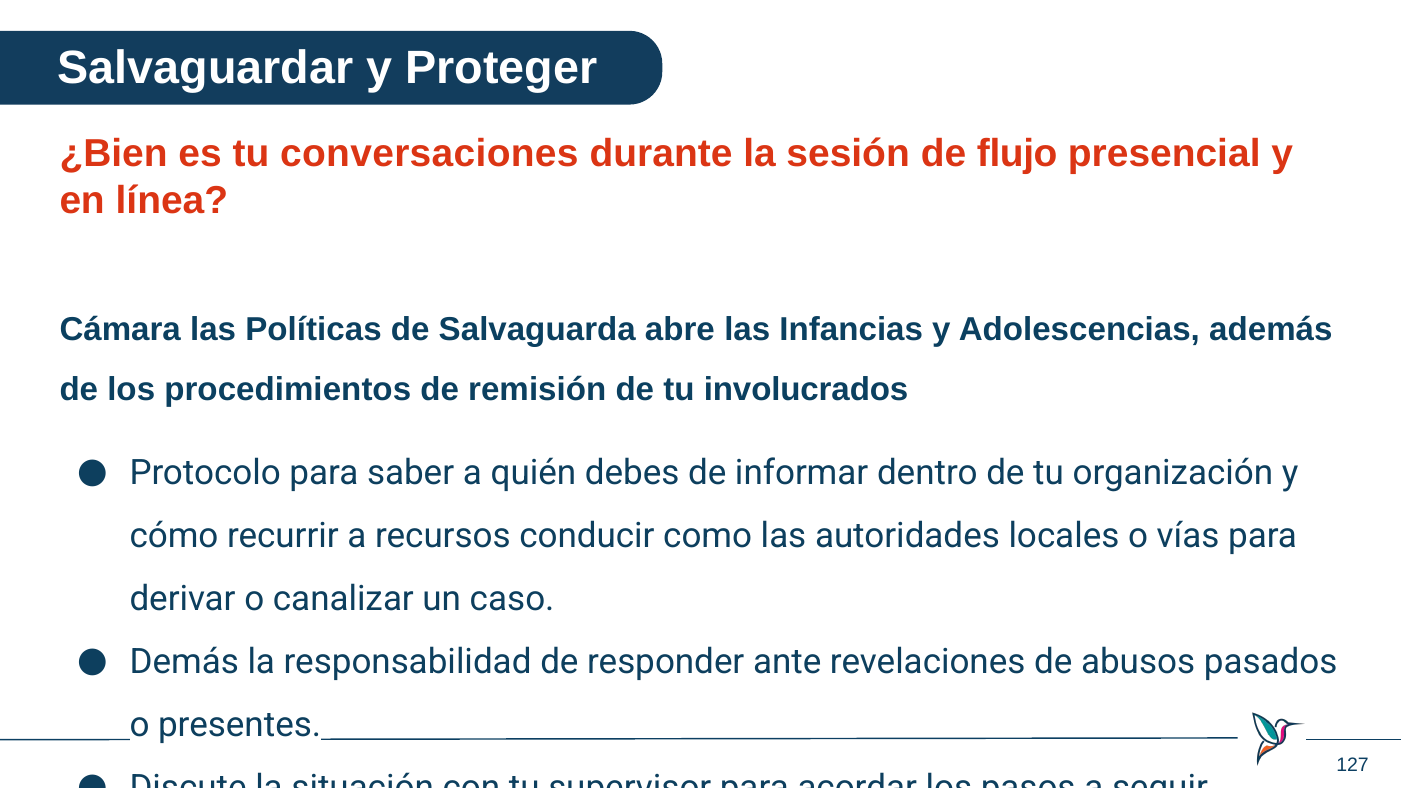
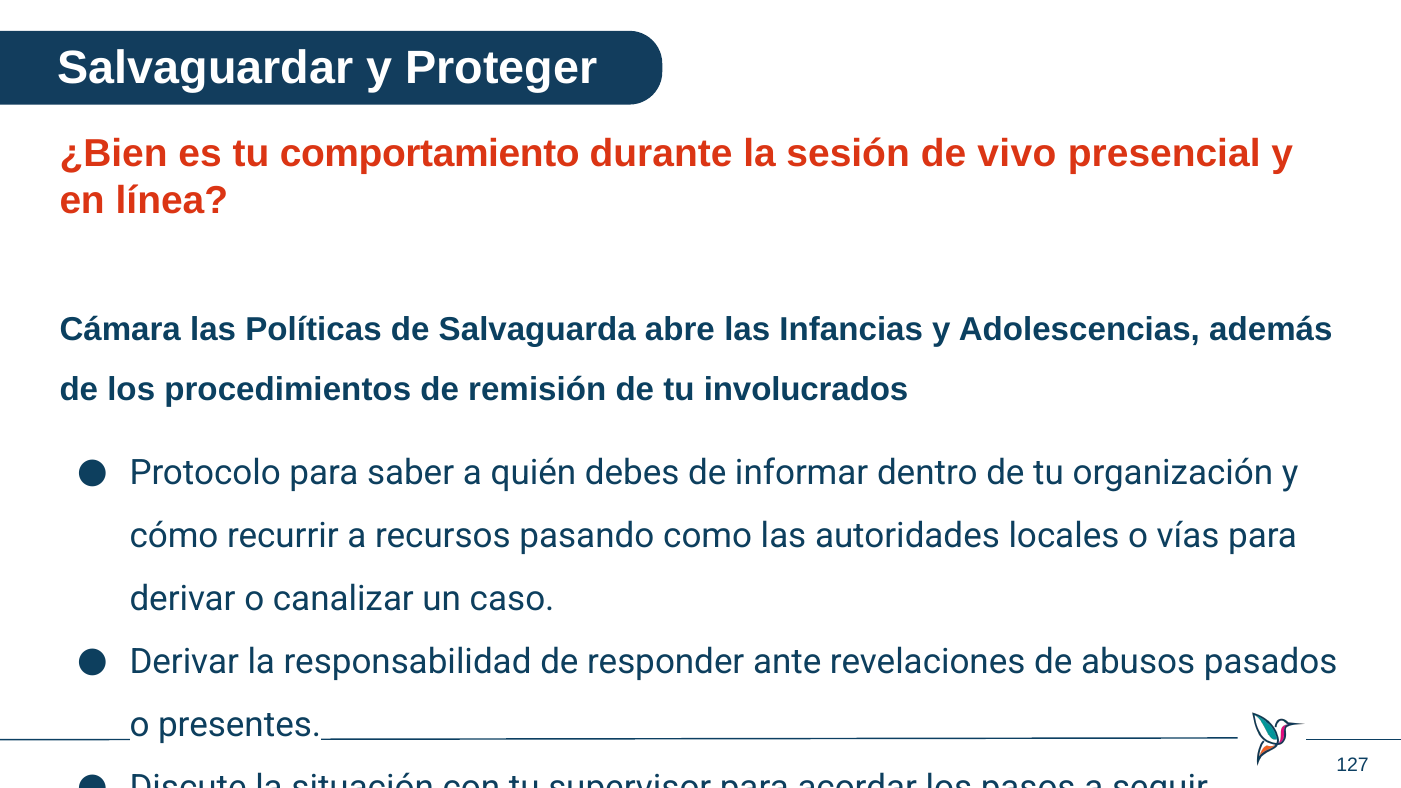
conversaciones: conversaciones -> comportamiento (430, 154)
flujo: flujo -> vivo (1017, 154)
conducir: conducir -> pasando (587, 536)
Demás: Demás -> Derivar (184, 662)
